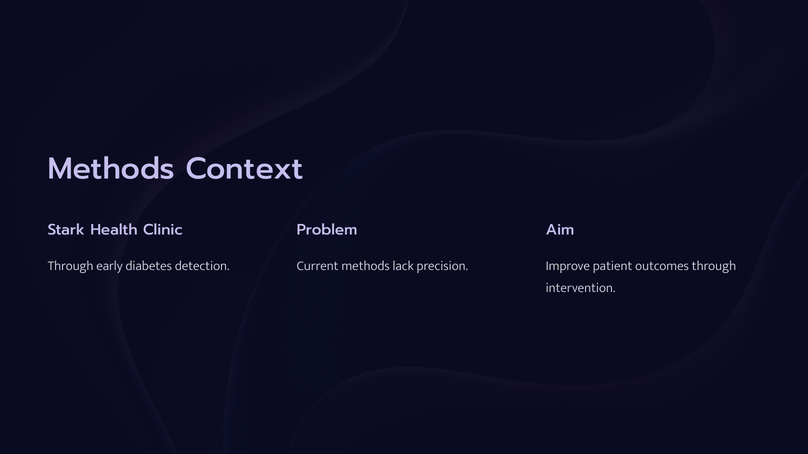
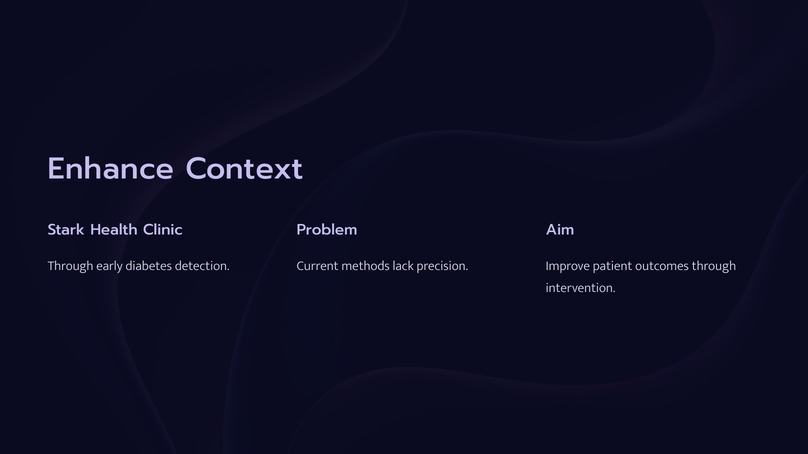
Methods: Methods -> Enhance (111, 169)
